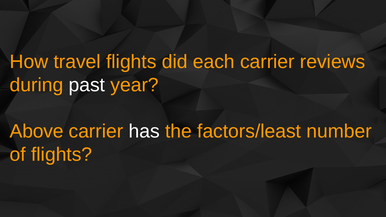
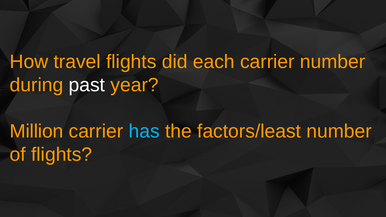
carrier reviews: reviews -> number (333, 62)
Above: Above -> Million (37, 131)
has colour: white -> light blue (144, 131)
